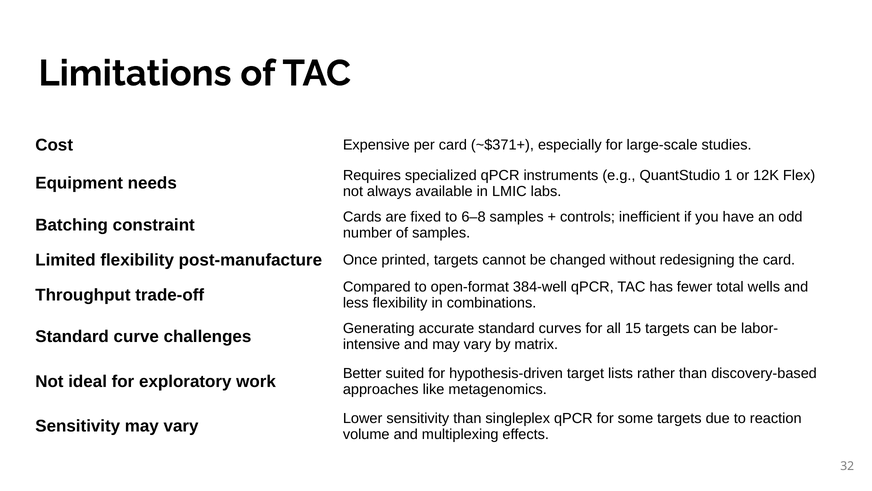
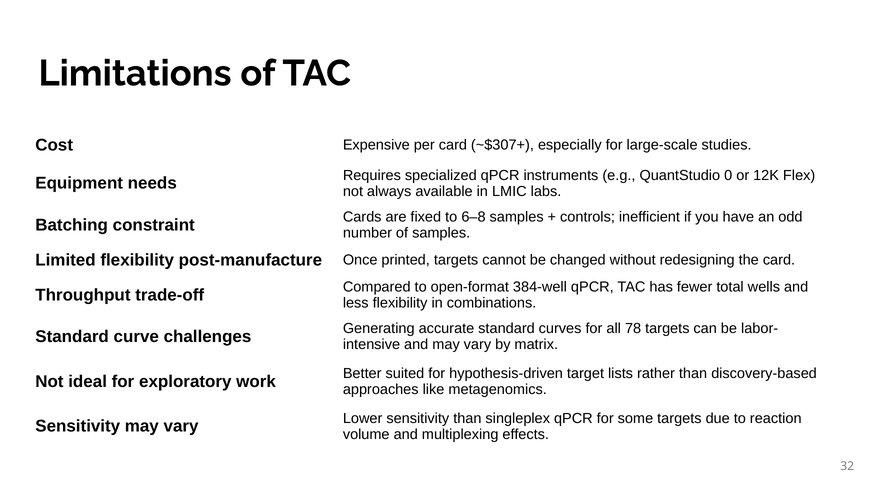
~$371+: ~$371+ -> ~$307+ (502, 145)
1: 1 -> 0 (728, 175)
15: 15 -> 78 (633, 328)
